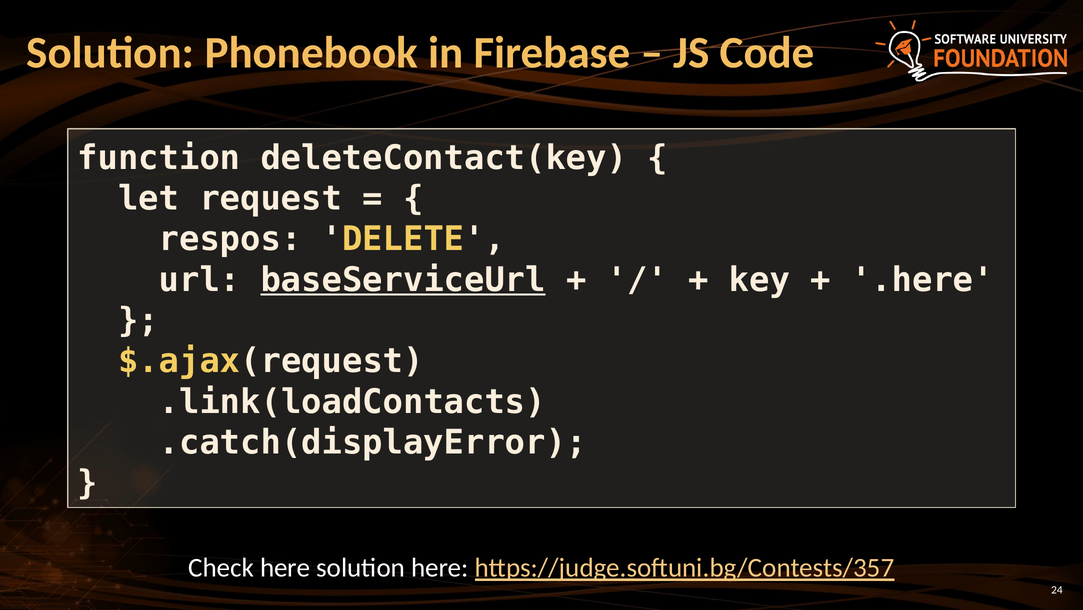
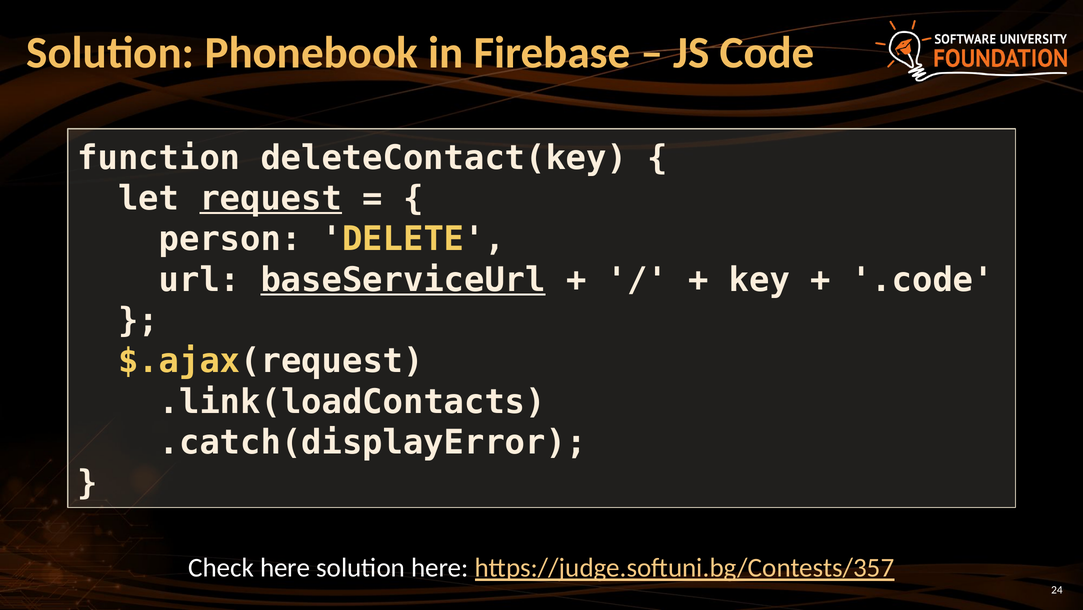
request underline: none -> present (271, 198)
respos: respos -> person (230, 239)
.here: .here -> .code (922, 280)
